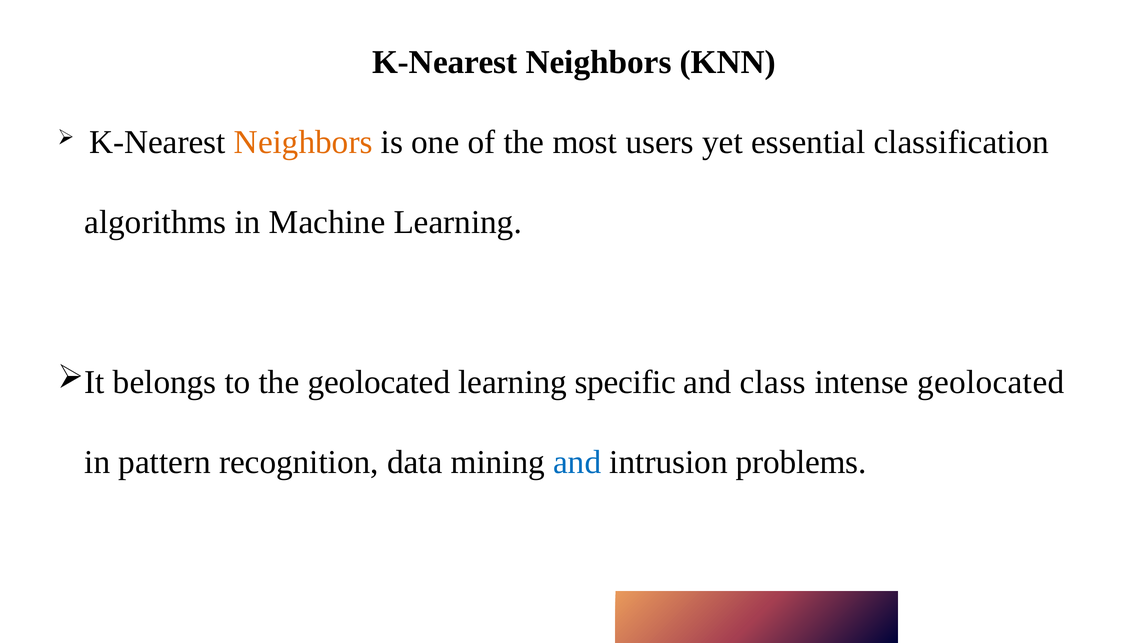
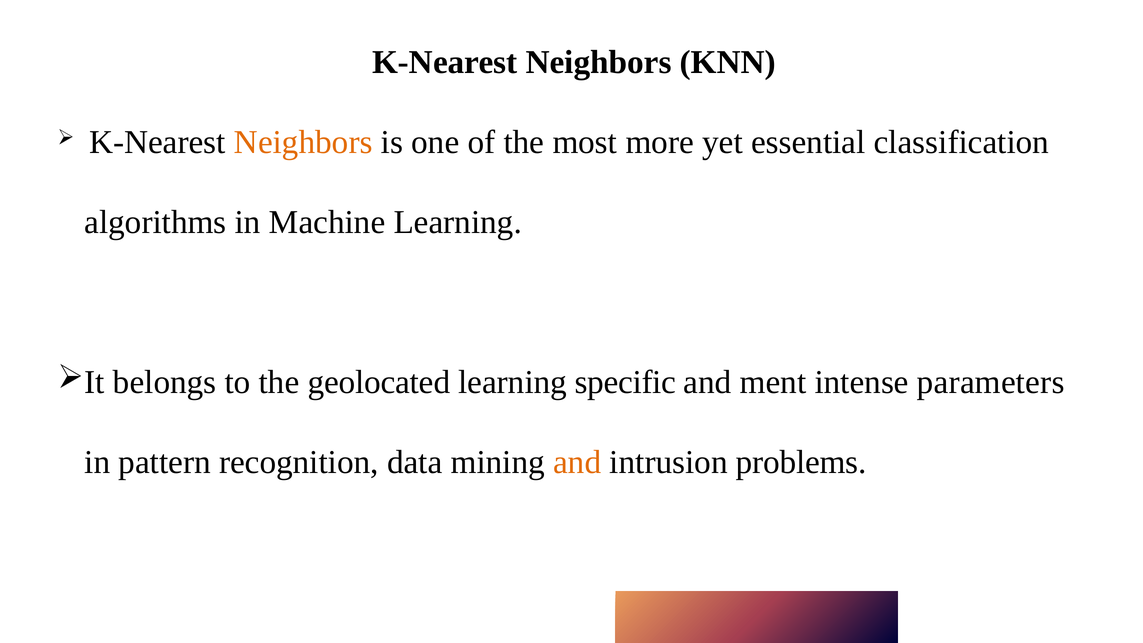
users: users -> more (660, 142)
class: class -> ment (773, 382)
intense geolocated: geolocated -> parameters (991, 382)
and colour: blue -> orange (577, 462)
